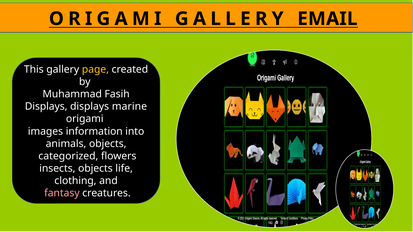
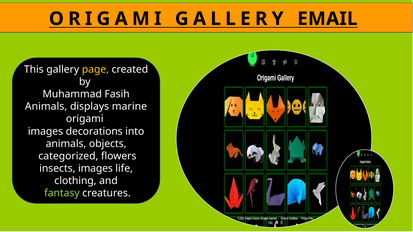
Displays: Displays -> Animals (46, 107)
information: information -> decorations (94, 131)
insects objects: objects -> images (95, 169)
fantasy colour: pink -> light green (62, 193)
